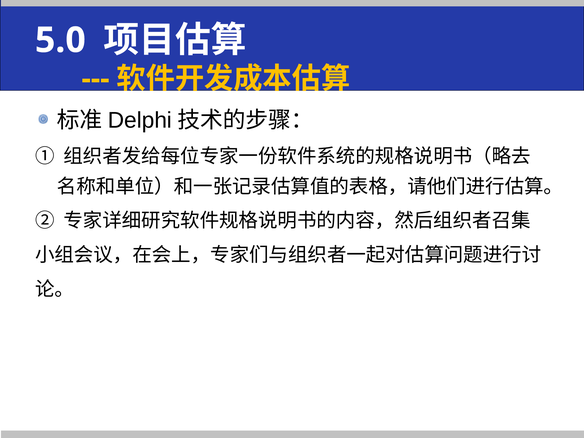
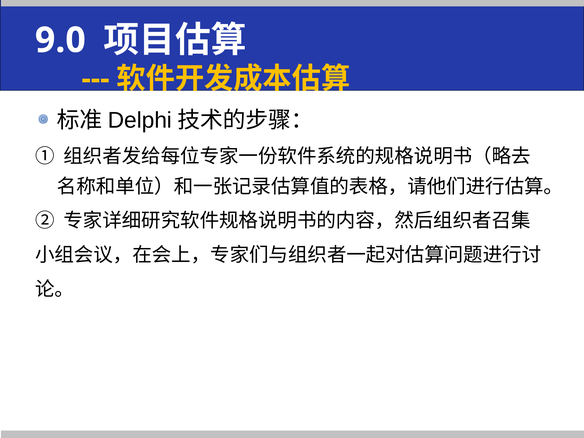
5.0: 5.0 -> 9.0 (60, 40)
